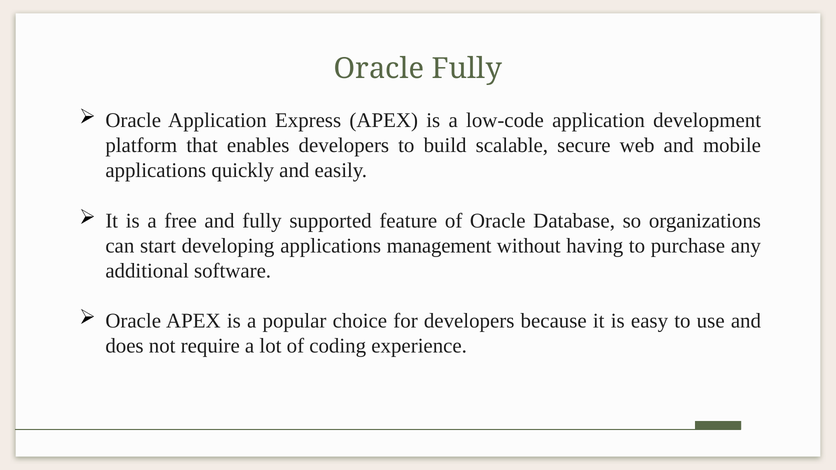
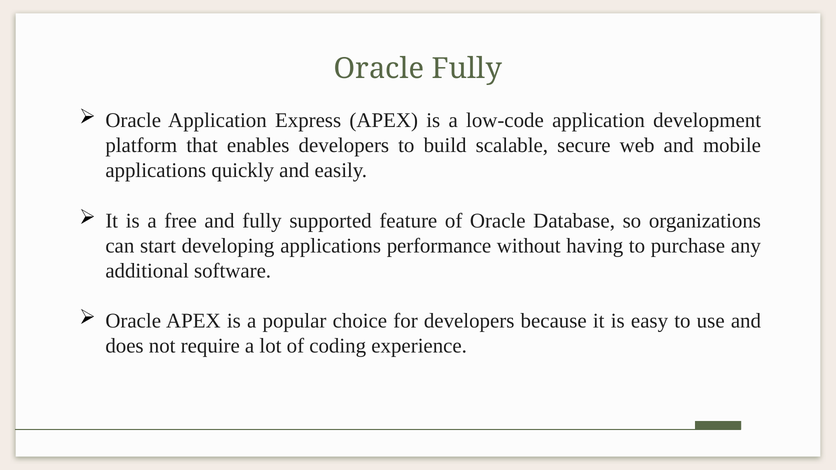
management: management -> performance (439, 246)
